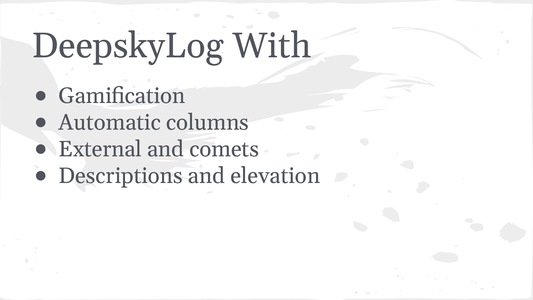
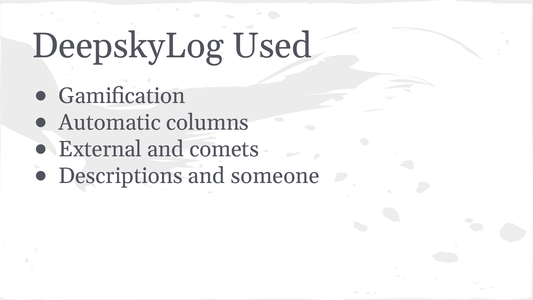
With: With -> Used (272, 46)
elevation: elevation -> someone (275, 176)
